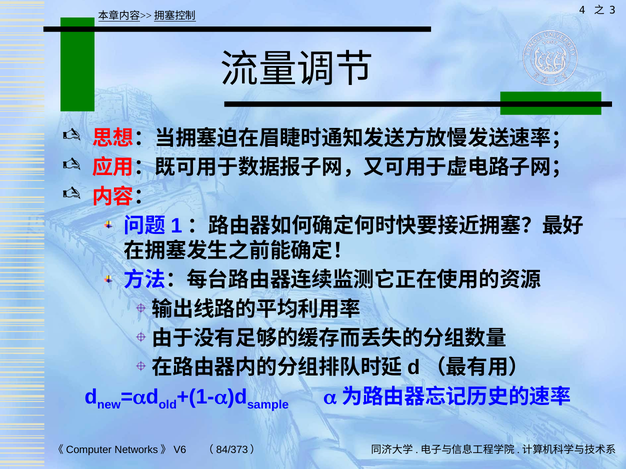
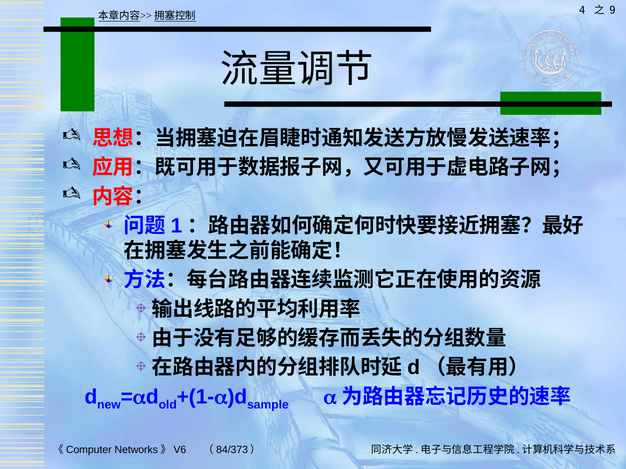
3: 3 -> 9 (612, 10)
